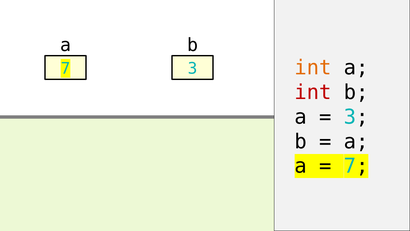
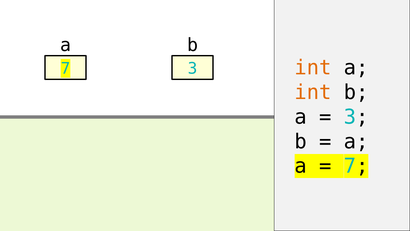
int colour: red -> orange (313, 92)
